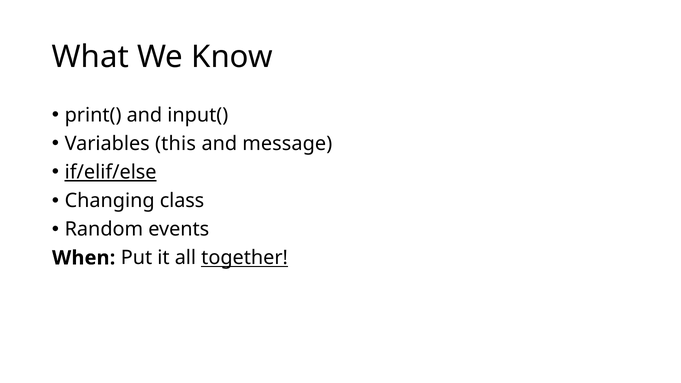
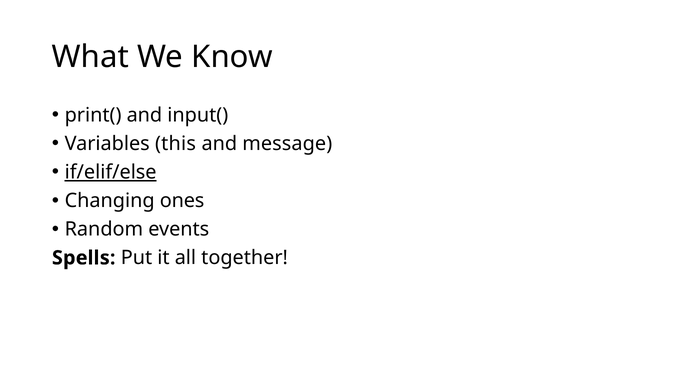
class: class -> ones (182, 201)
When: When -> Spells (84, 258)
together underline: present -> none (245, 258)
